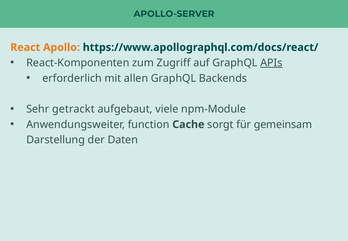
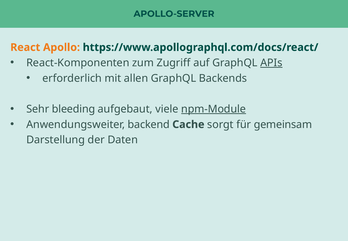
getrackt: getrackt -> bleeding (74, 109)
npm-Module underline: none -> present (214, 109)
function: function -> backend (149, 124)
